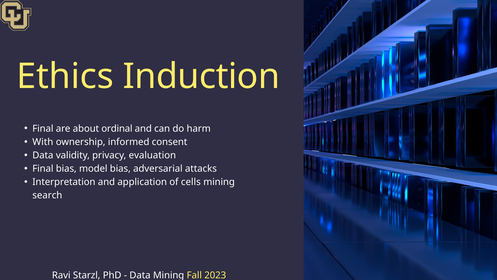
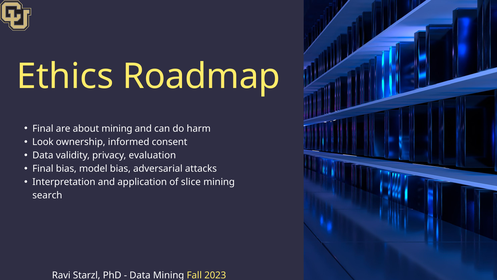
Induction: Induction -> Roadmap (201, 76)
about ordinal: ordinal -> mining (117, 129)
With: With -> Look (43, 142)
cells: cells -> slice (191, 182)
